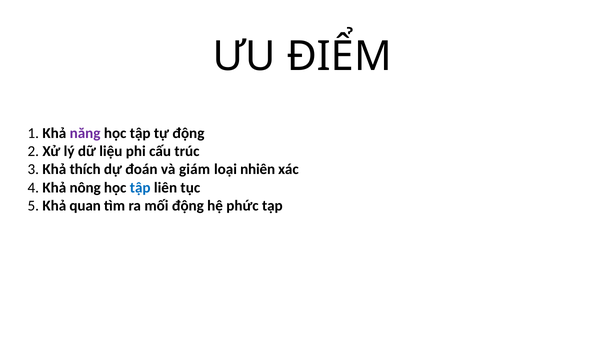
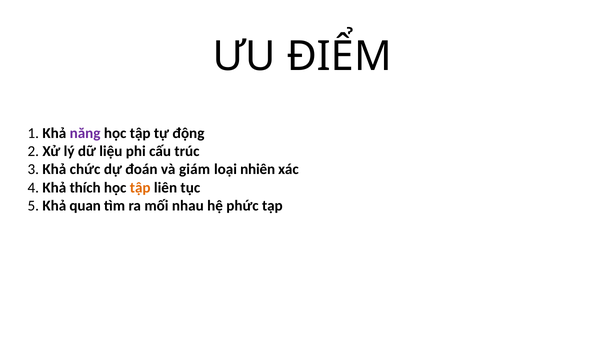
thích: thích -> chức (85, 170)
nông: nông -> thích (85, 188)
tập colour: blue -> orange (140, 188)
mối động: động -> nhau (188, 206)
